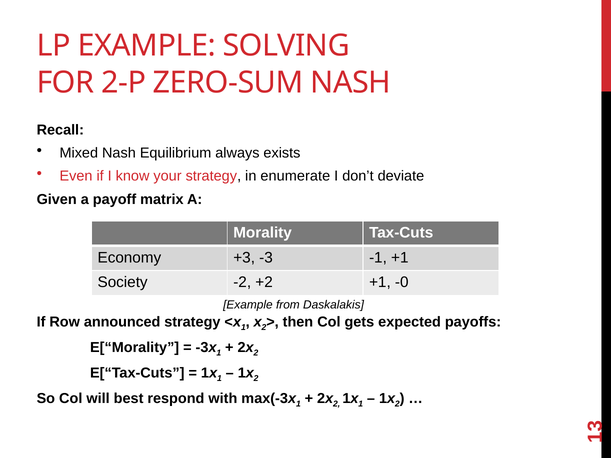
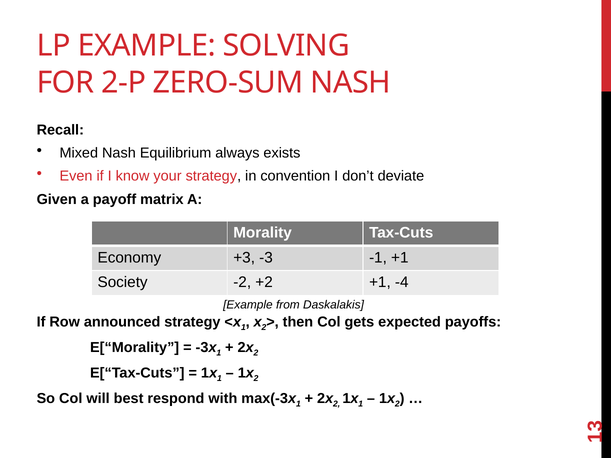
enumerate: enumerate -> convention (295, 176)
-0: -0 -> -4 (402, 283)
